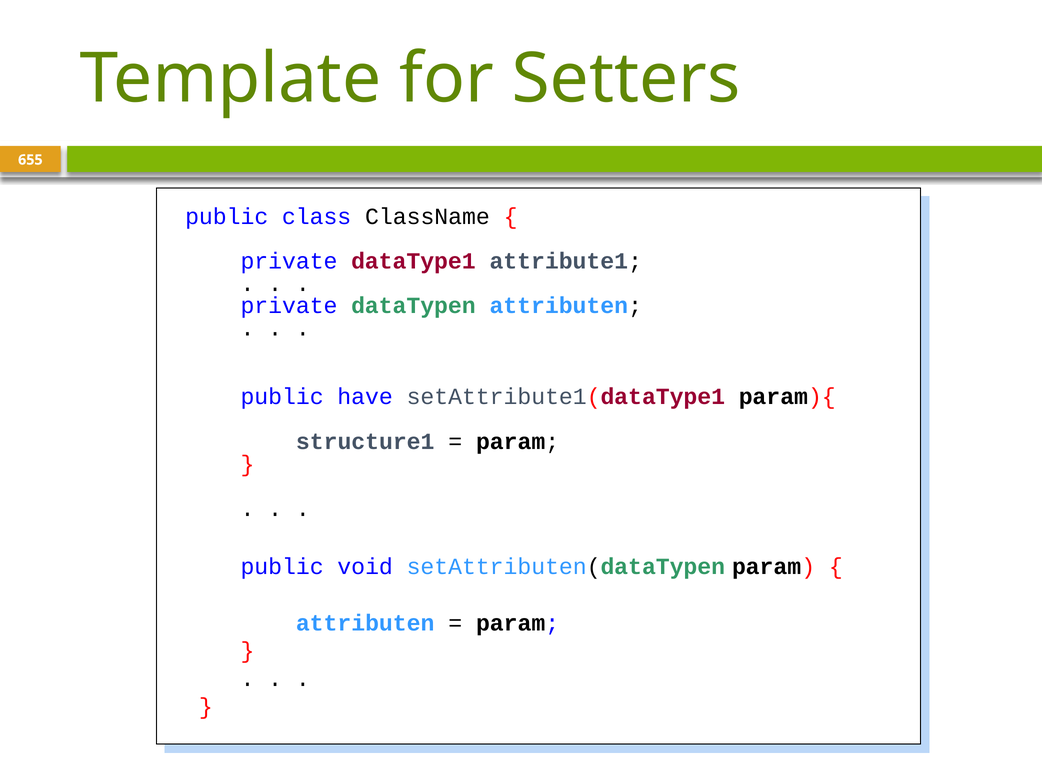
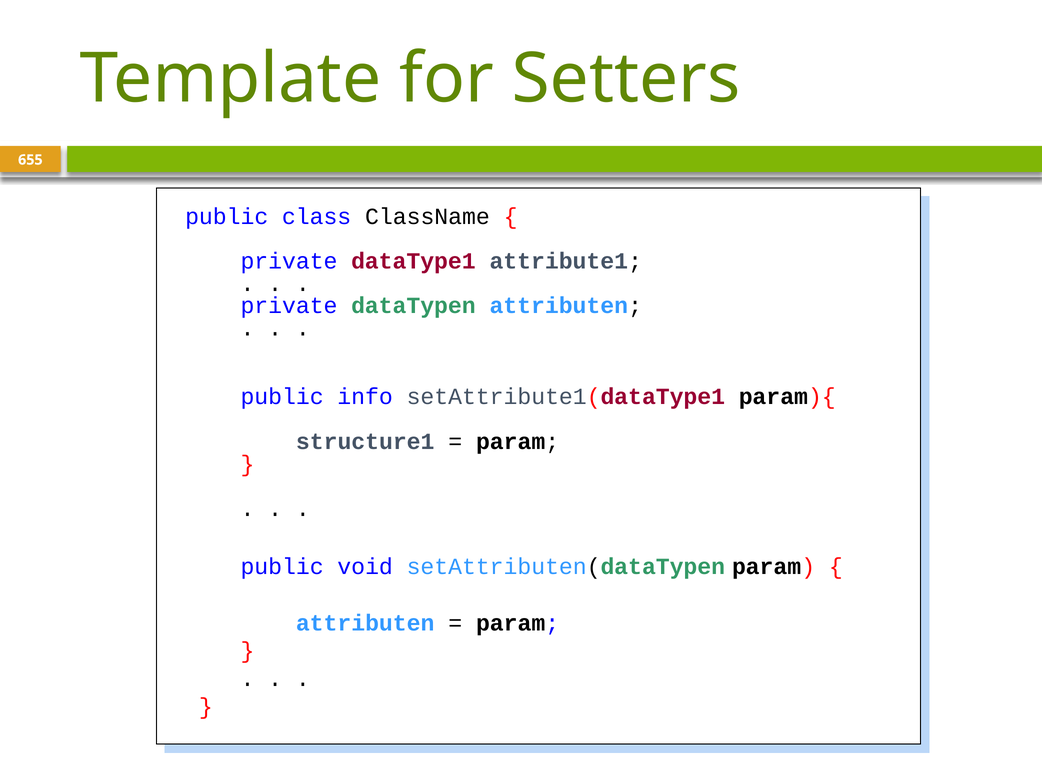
have: have -> info (365, 397)
